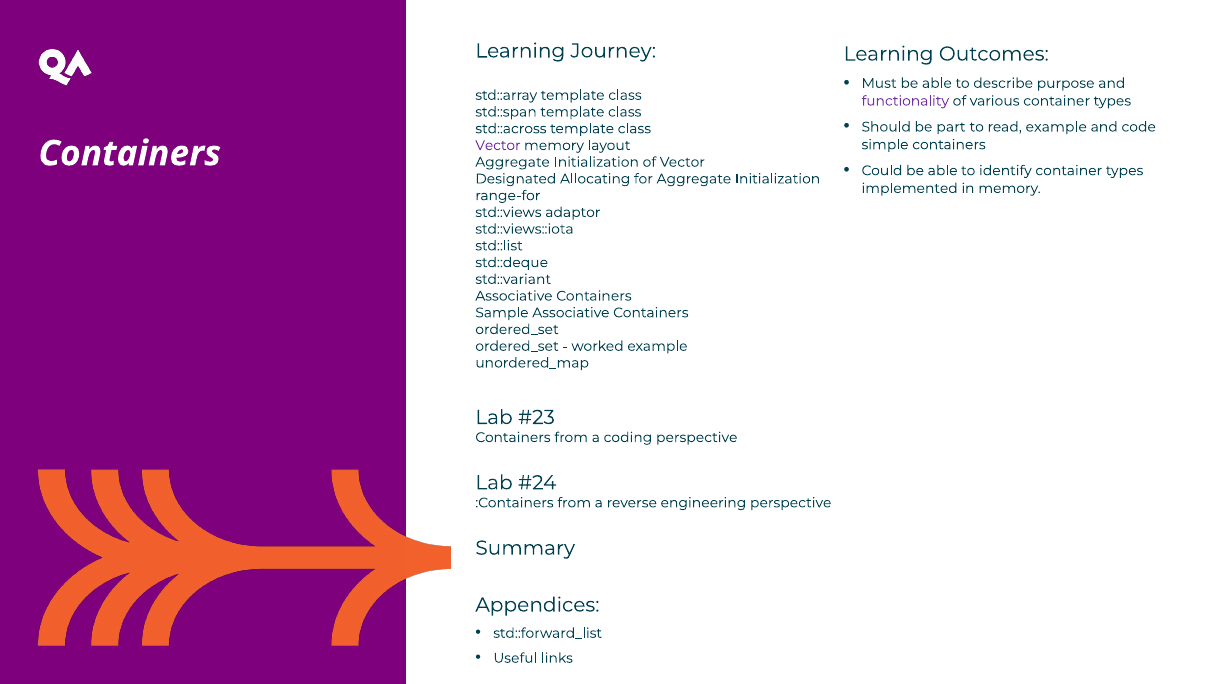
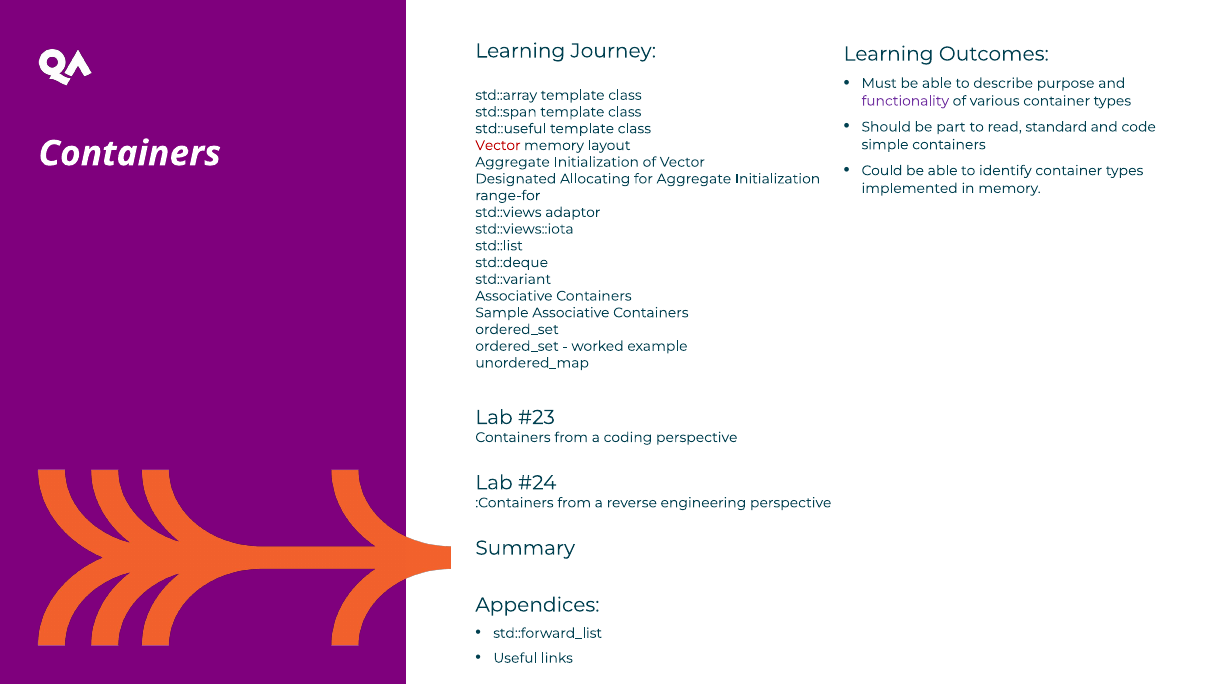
read example: example -> standard (1056, 127)
std::across: std::across -> std::useful (511, 129)
Vector colour: purple -> red (498, 145)
